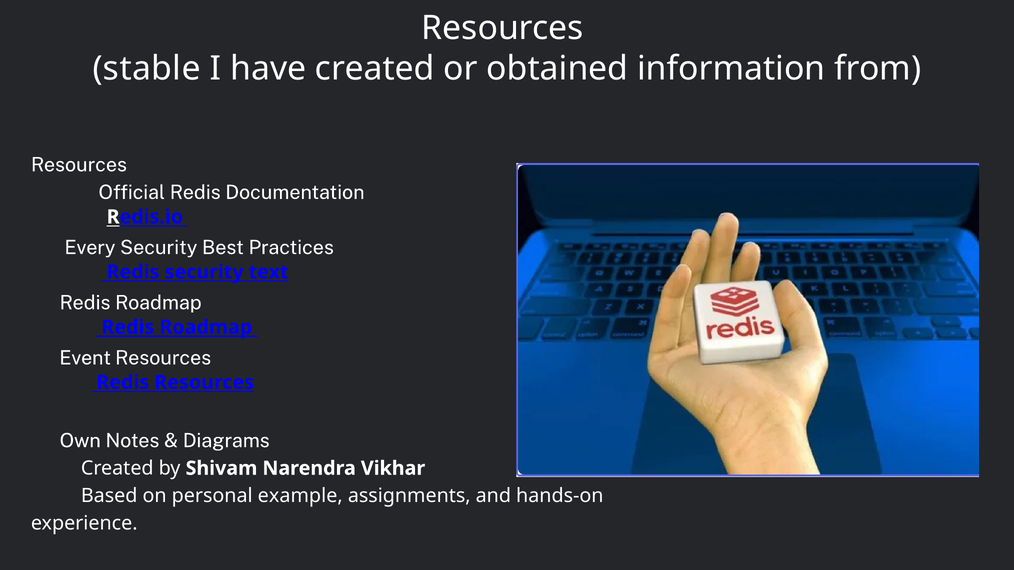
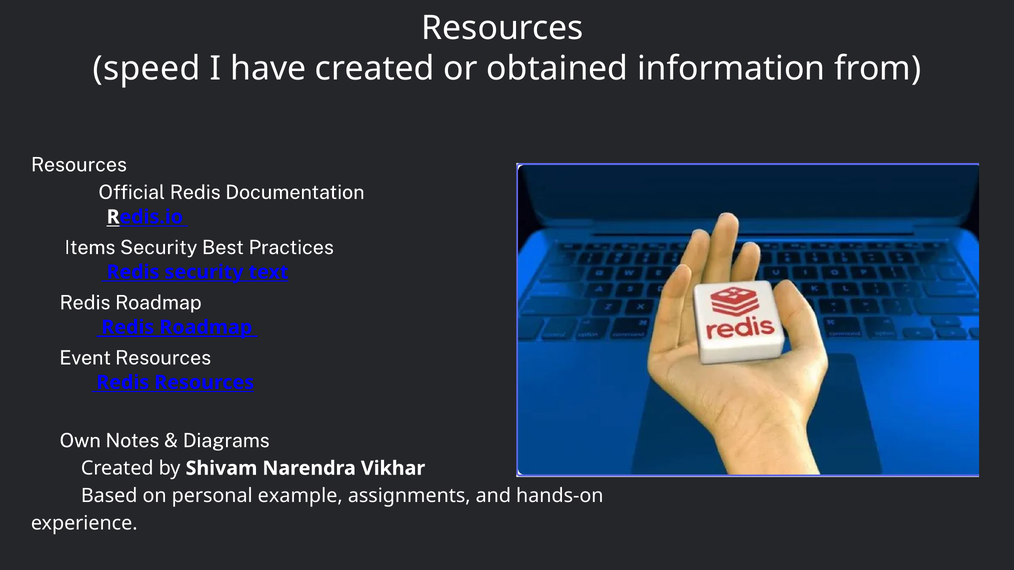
stable: stable -> speed (147, 69)
Every: Every -> Items (90, 248)
